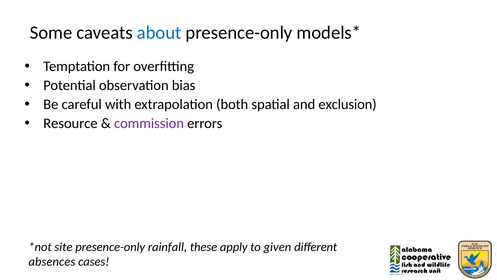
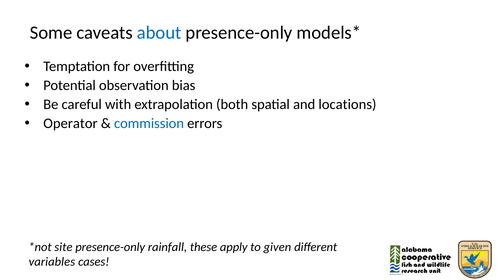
exclusion: exclusion -> locations (347, 104)
Resource: Resource -> Operator (70, 123)
commission colour: purple -> blue (149, 123)
absences: absences -> variables (52, 261)
